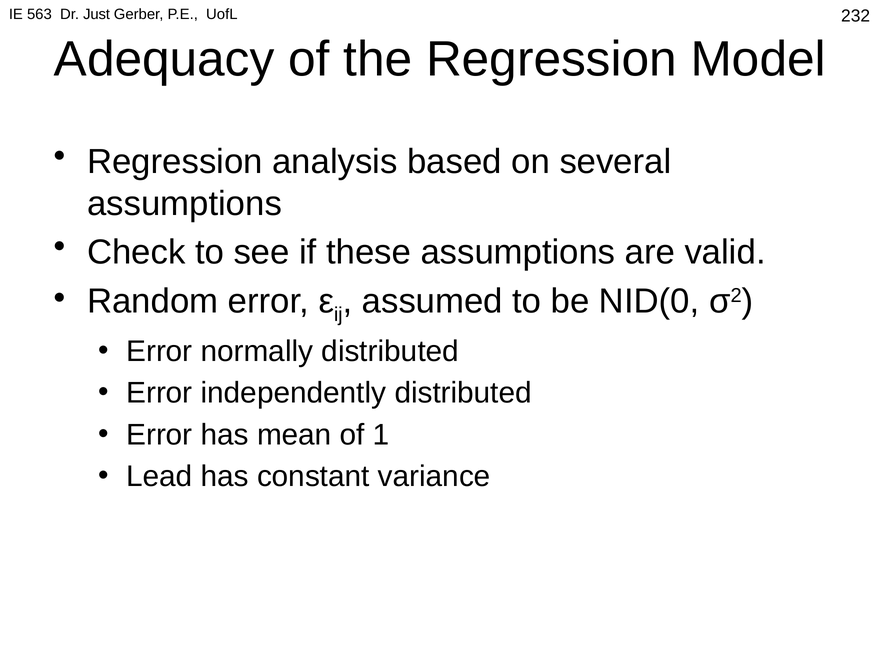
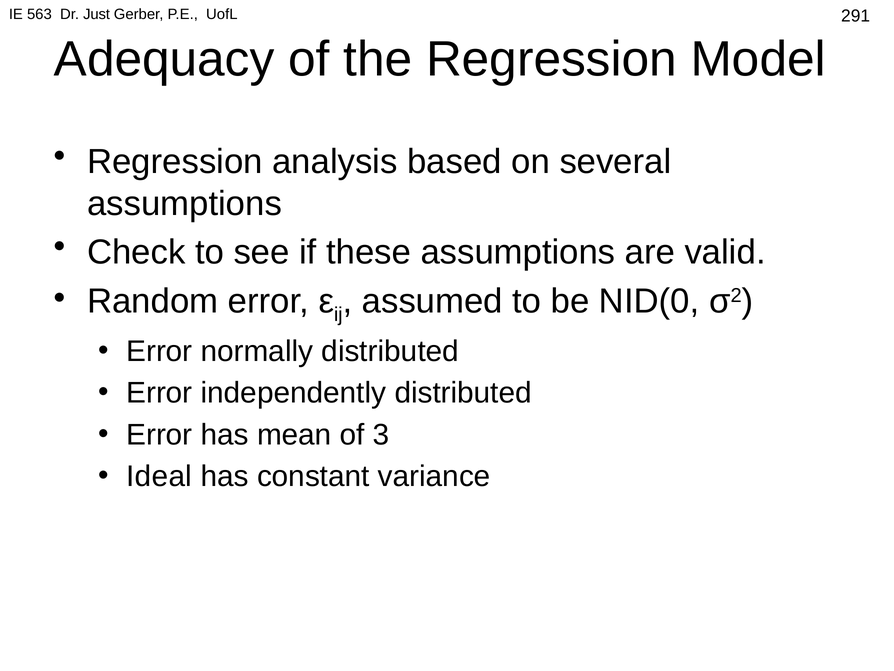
232: 232 -> 291 (856, 16)
1: 1 -> 3 (381, 435)
Lead: Lead -> Ideal (159, 476)
